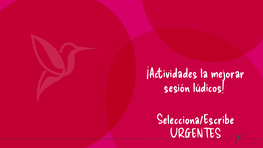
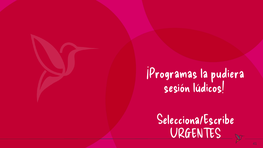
¡Actividades: ¡Actividades -> ¡Programas (172, 74)
mejorar: mejorar -> pudiera (228, 74)
